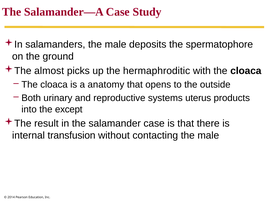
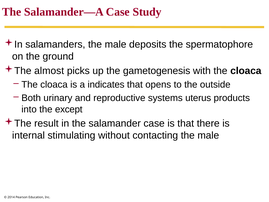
hermaphroditic: hermaphroditic -> gametogenesis (157, 71)
anatomy: anatomy -> indicates (106, 84)
transfusion: transfusion -> stimulating (71, 135)
